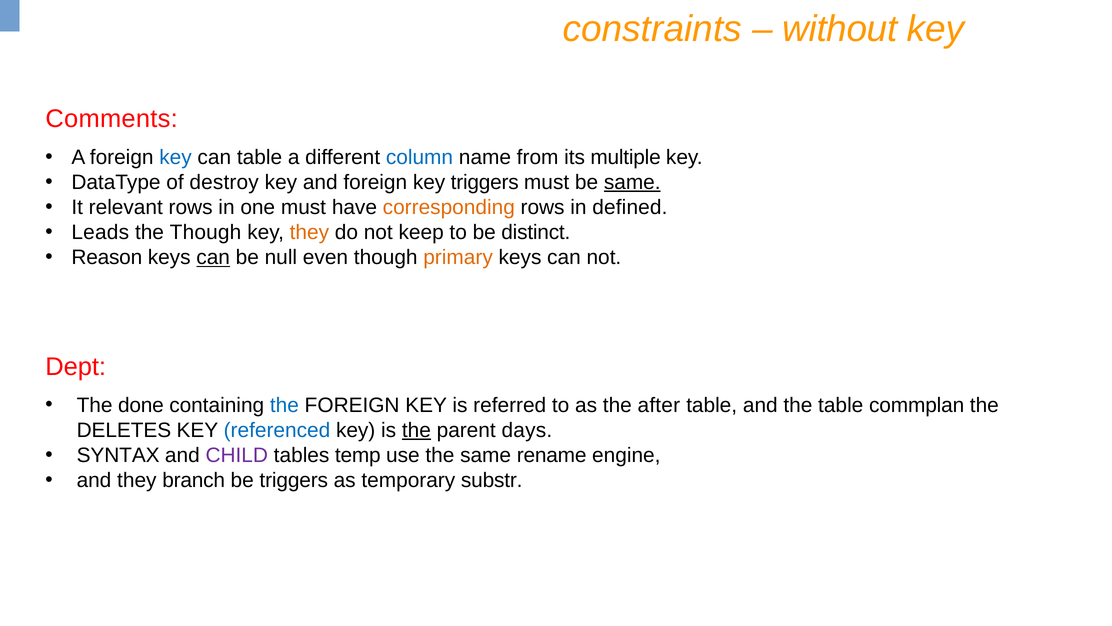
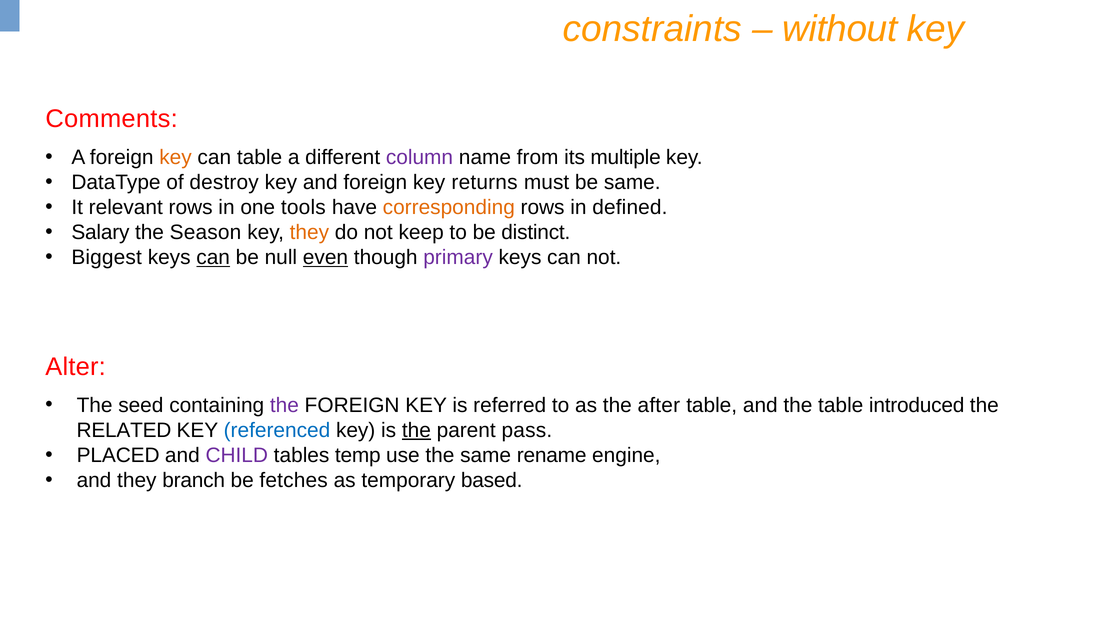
key colour: blue -> orange (176, 157)
column colour: blue -> purple (419, 157)
key triggers: triggers -> returns (485, 182)
same underline: present -> none (632, 182)
one must: must -> tools (303, 207)
Leads: Leads -> Salary (100, 232)
the Though: Though -> Season (206, 232)
Reason: Reason -> Biggest (107, 257)
even underline: none -> present (325, 257)
primary colour: orange -> purple (458, 257)
Dept: Dept -> Alter (76, 366)
done: done -> seed (141, 405)
the colour: blue -> purple (284, 405)
commplan: commplan -> introduced (917, 405)
DELETES: DELETES -> RELATED (124, 430)
days: days -> pass (527, 430)
SYNTAX: SYNTAX -> PLACED (118, 455)
be triggers: triggers -> fetches (294, 480)
substr: substr -> based (492, 480)
